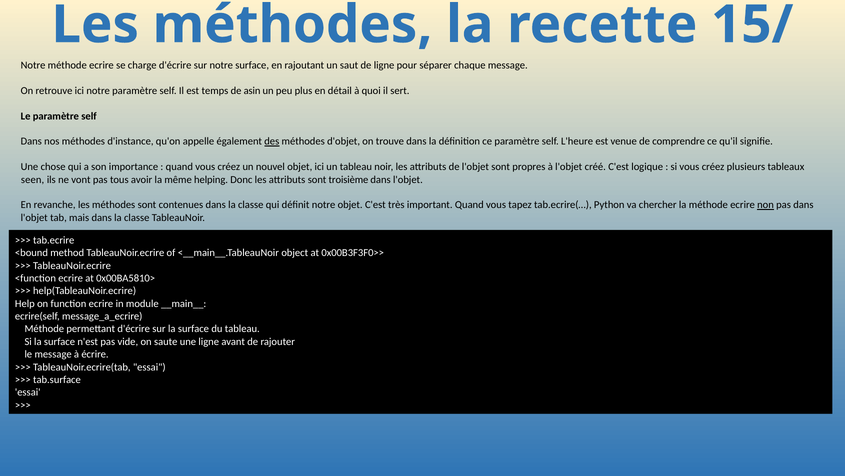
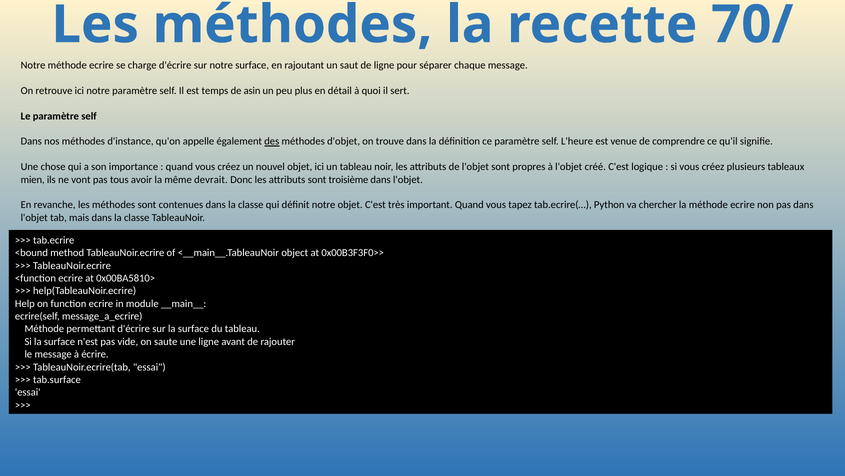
15/: 15/ -> 70/ (752, 25)
seen: seen -> mien (33, 179)
helping: helping -> devrait (211, 179)
non underline: present -> none (765, 205)
